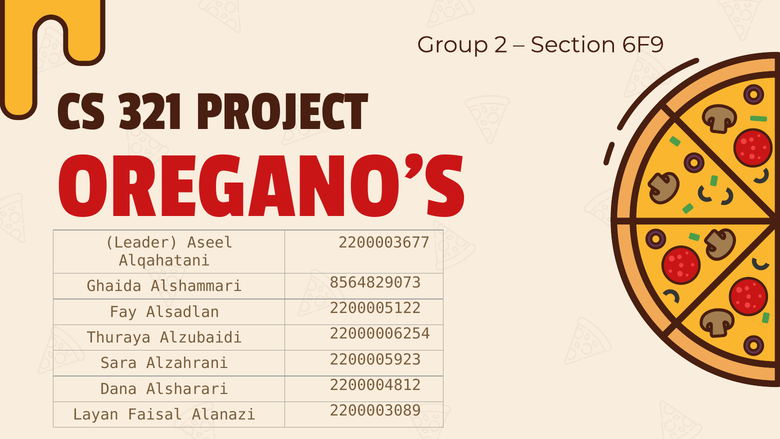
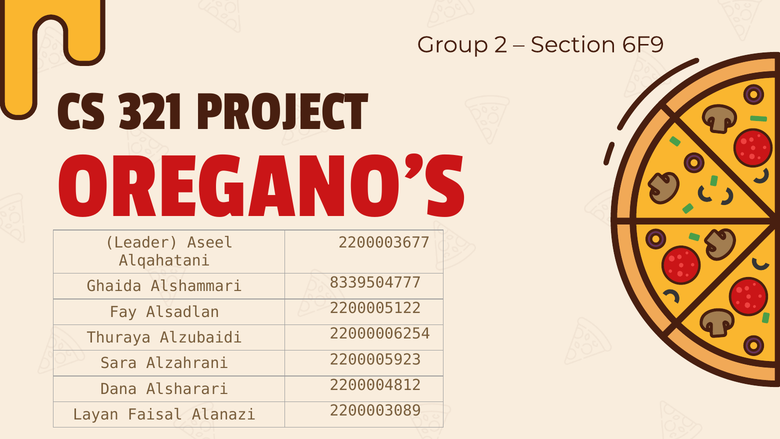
8564829073: 8564829073 -> 8339504777 (375, 282)
